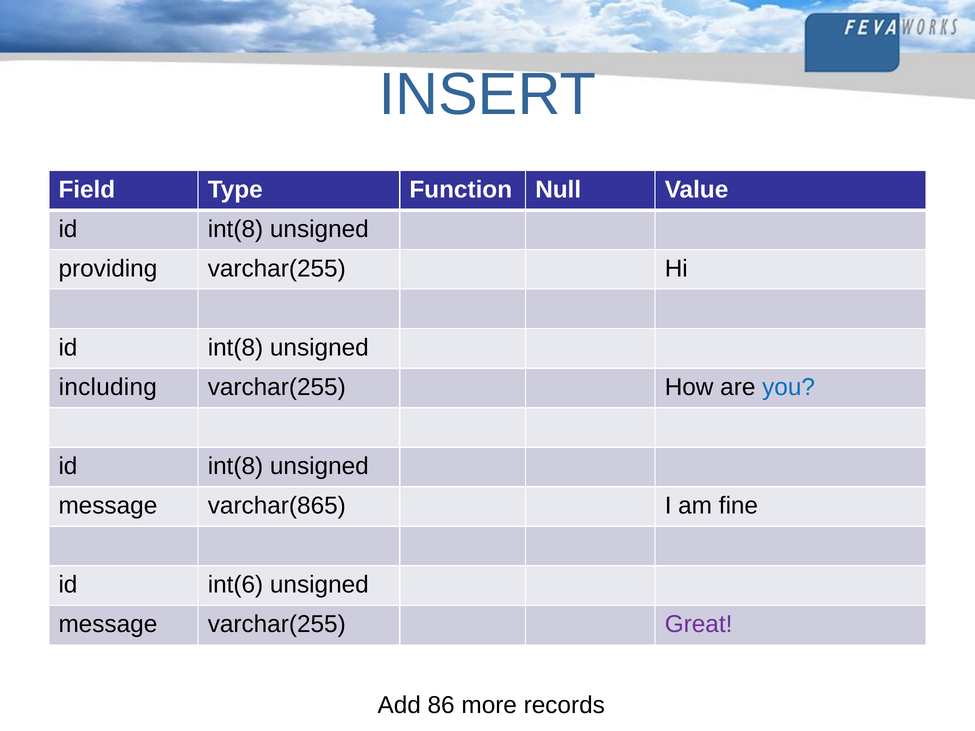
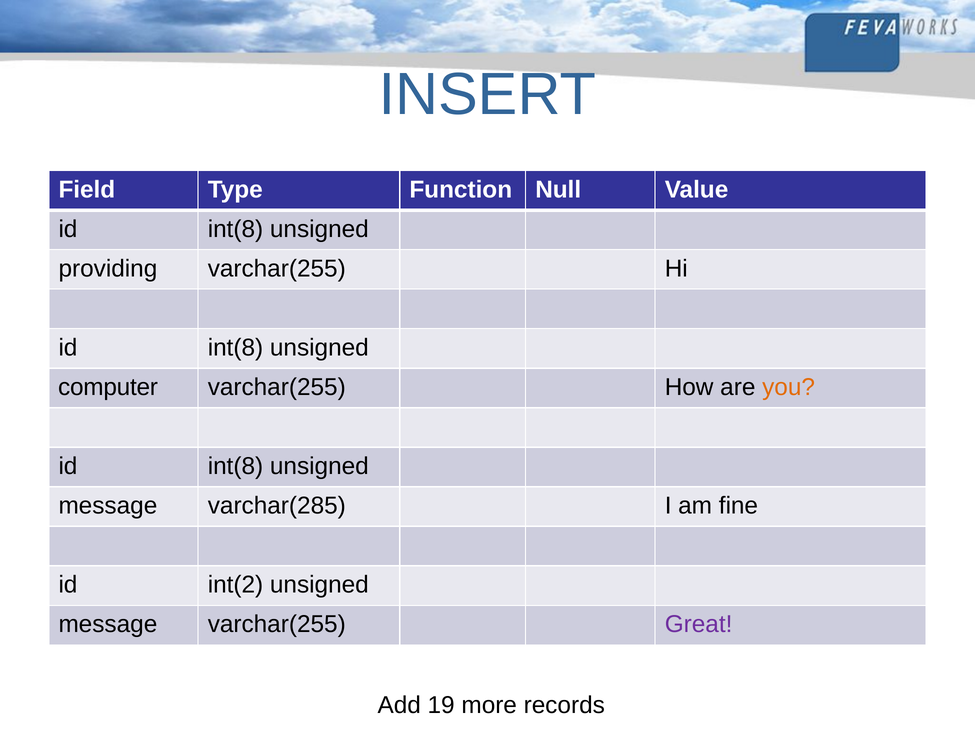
including: including -> computer (108, 387)
you colour: blue -> orange (789, 387)
varchar(865: varchar(865 -> varchar(285 (277, 506)
int(6: int(6 -> int(2 (235, 585)
86: 86 -> 19 (441, 705)
